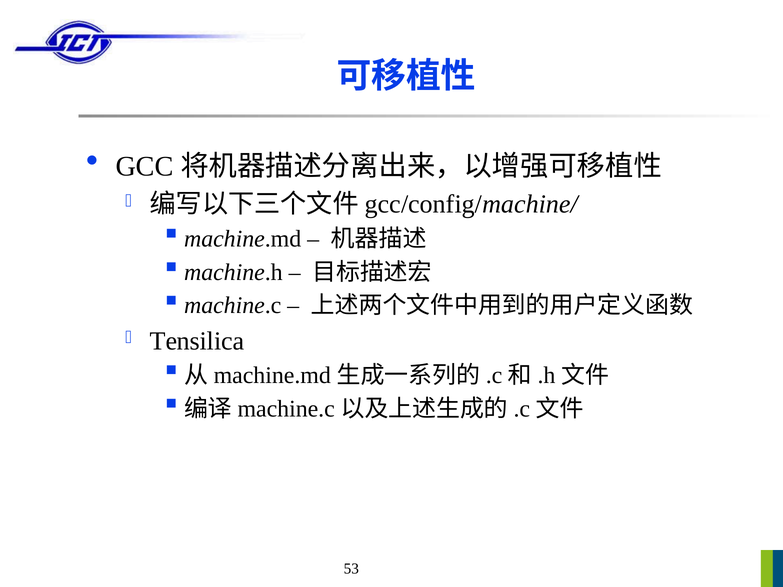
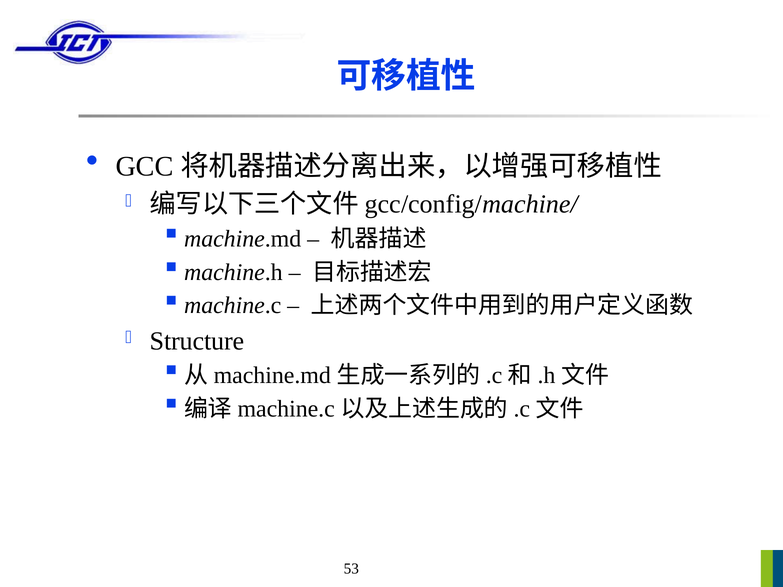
Tensilica: Tensilica -> Structure (197, 341)
